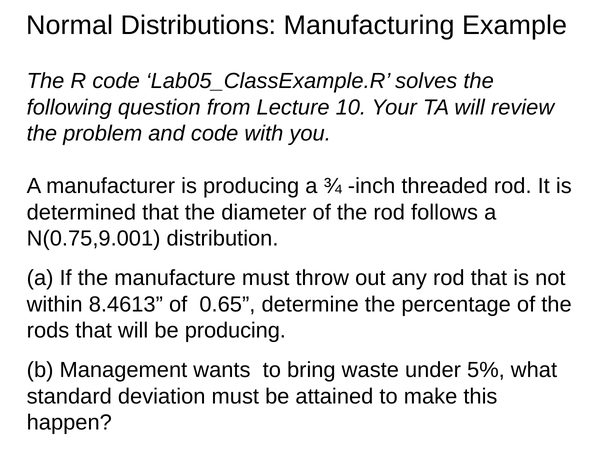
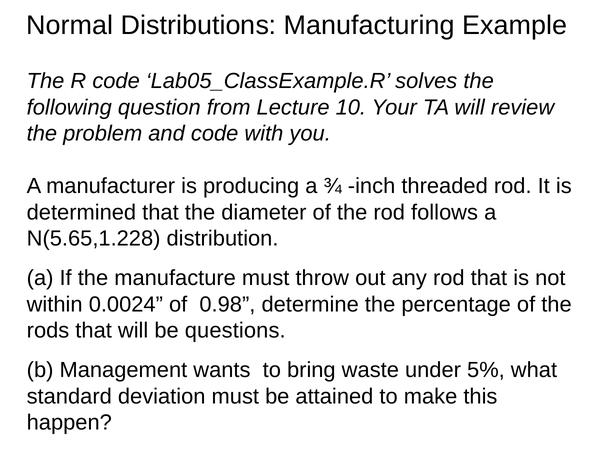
N(0.75,9.001: N(0.75,9.001 -> N(5.65,1.228 (94, 239)
8.4613: 8.4613 -> 0.0024 (126, 305)
0.65: 0.65 -> 0.98 (227, 305)
be producing: producing -> questions (235, 331)
